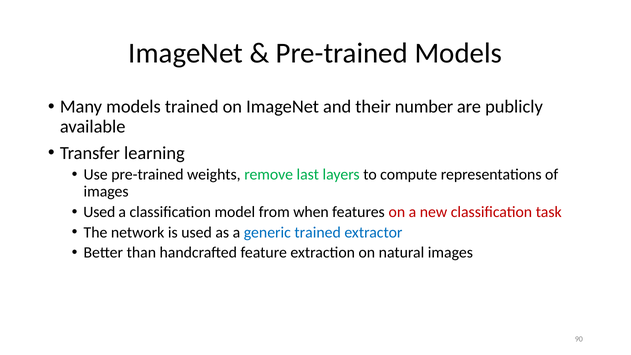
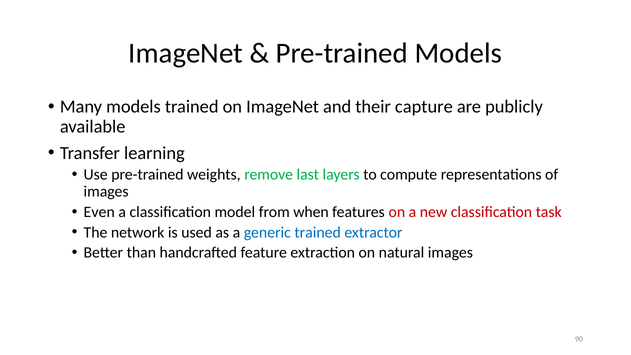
number: number -> capture (424, 107)
Used: Used -> Even (99, 212)
